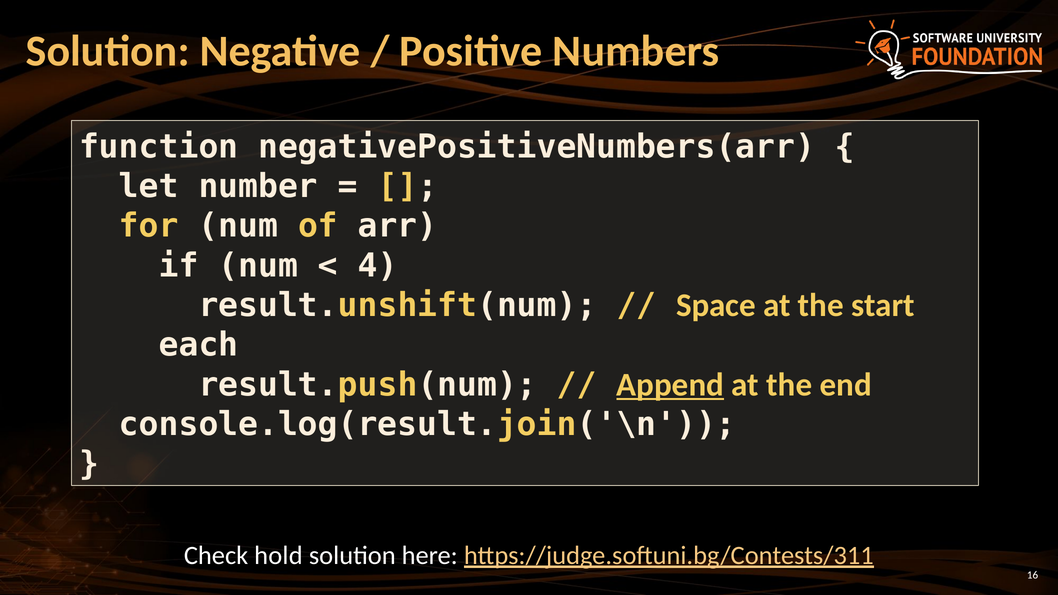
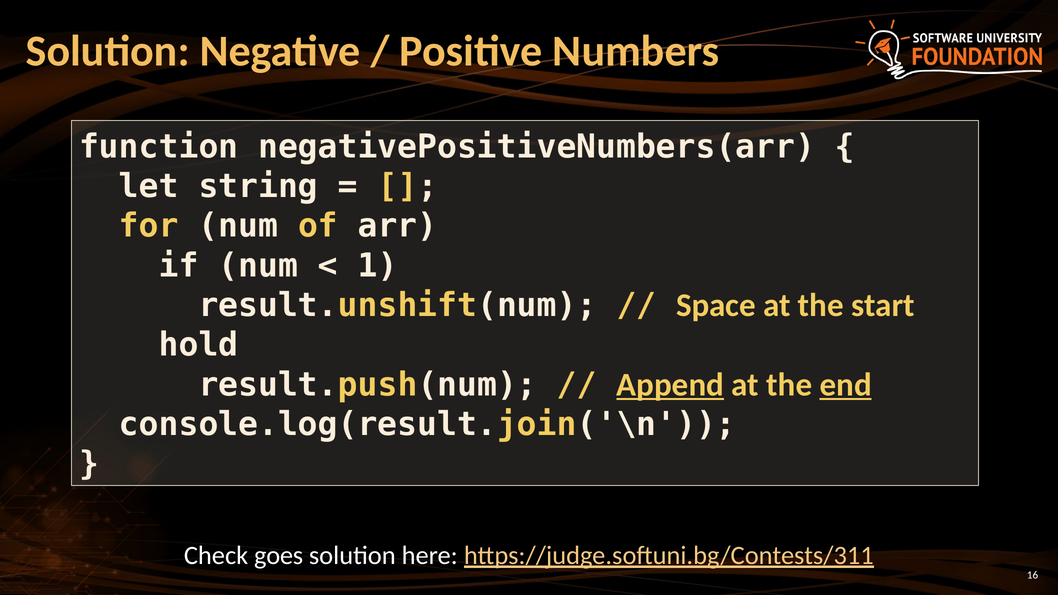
number: number -> string (258, 186)
4: 4 -> 1 (378, 266)
each: each -> hold (199, 345)
end underline: none -> present (846, 385)
hold: hold -> goes (279, 556)
